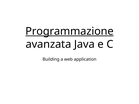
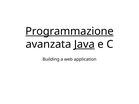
Java underline: none -> present (84, 44)
